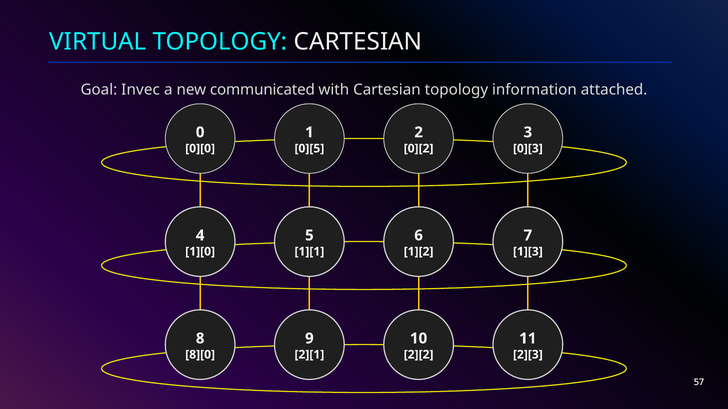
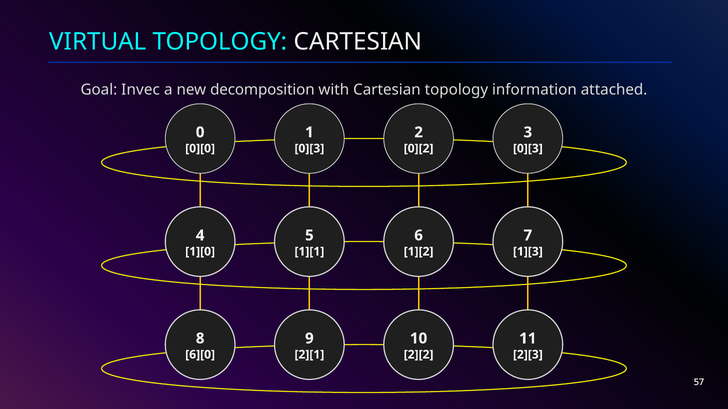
communicated: communicated -> decomposition (262, 90)
0][5: 0][5 -> 0][3 (309, 149)
8][0: 8][0 -> 6][0 (200, 355)
